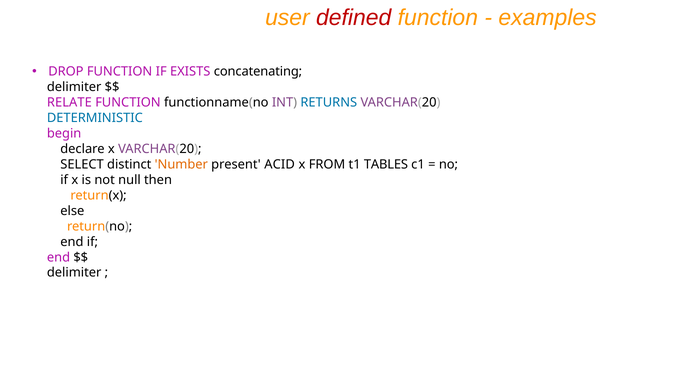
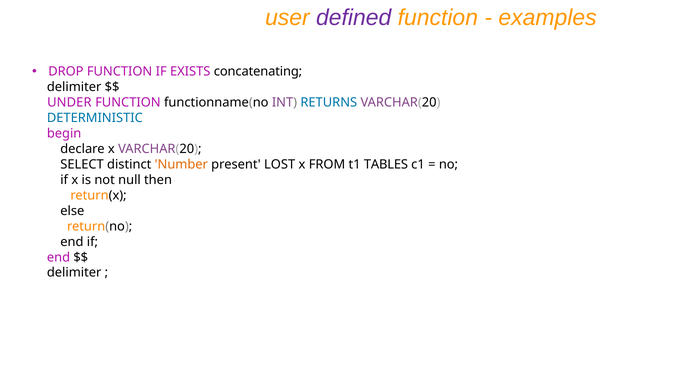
defined colour: red -> purple (354, 18)
RELATE: RELATE -> UNDER (69, 102)
ACID: ACID -> LOST (280, 164)
